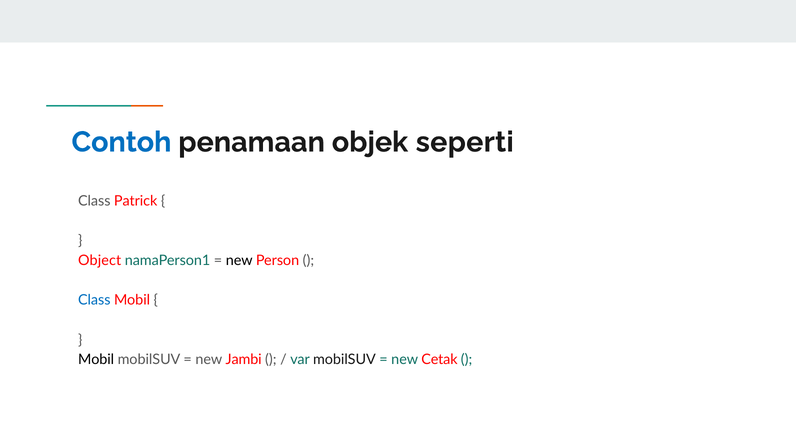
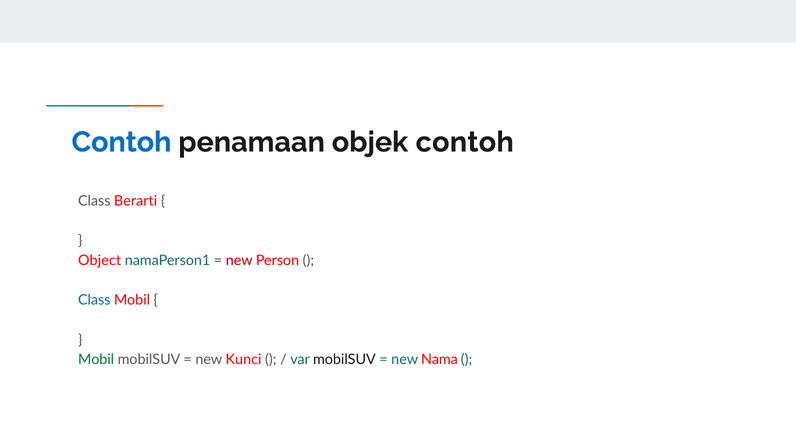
objek seperti: seperti -> contoh (465, 142)
Patrick: Patrick -> Berarti (136, 201)
new colour: black -> red (239, 260)
Mobil colour: black -> green (96, 360)
Jambi: Jambi -> Kunci (244, 360)
Cetak: Cetak -> Nama (439, 360)
